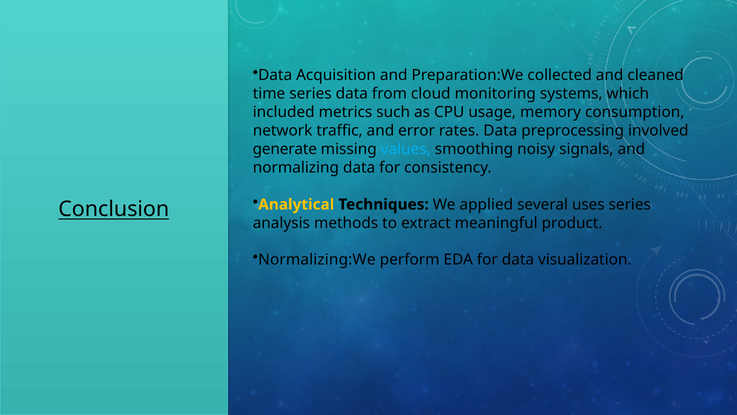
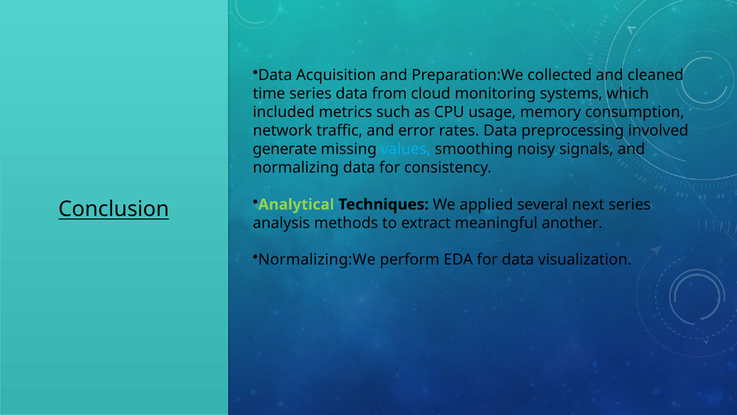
Analytical colour: yellow -> light green (296, 204)
uses: uses -> next (588, 204)
product: product -> another (572, 223)
